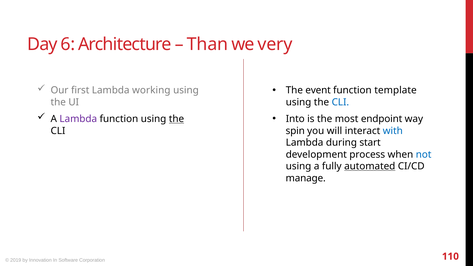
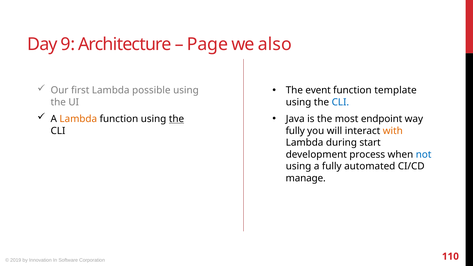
6: 6 -> 9 (68, 44)
Than: Than -> Page (207, 44)
very: very -> also (275, 44)
working: working -> possible (151, 90)
Lambda colour: purple -> orange (78, 119)
Into: Into -> Java (295, 119)
spin: spin -> fully (295, 131)
with colour: blue -> orange (393, 131)
automated underline: present -> none (370, 166)
